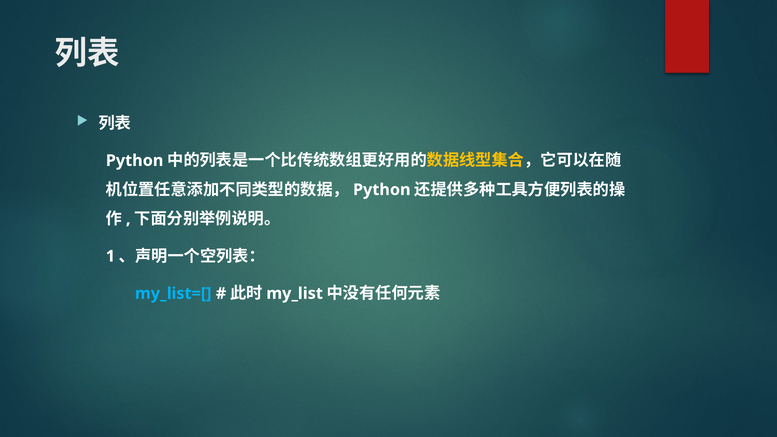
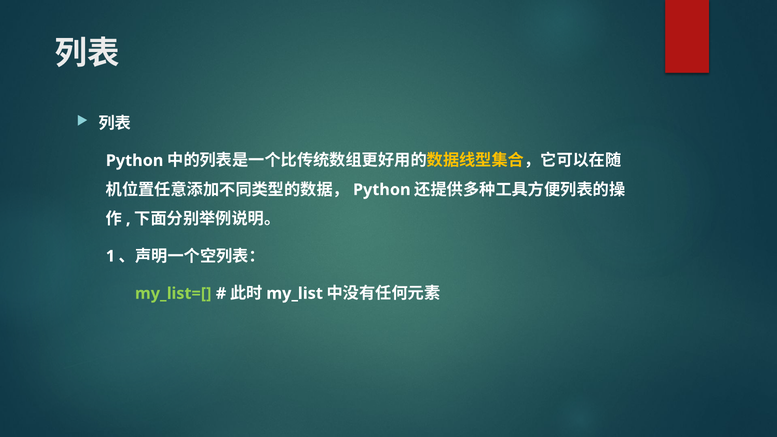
my_list=[ colour: light blue -> light green (173, 293)
